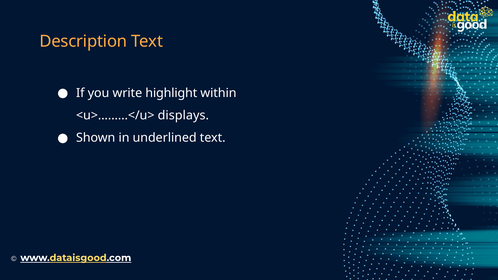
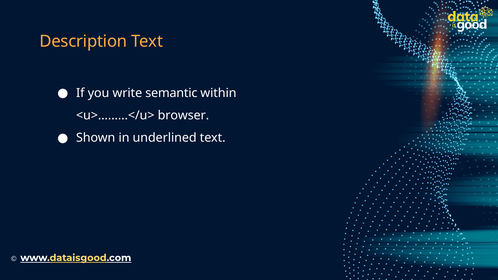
highlight: highlight -> semantic (171, 93)
displays: displays -> browser (183, 116)
